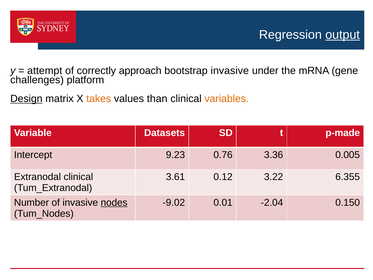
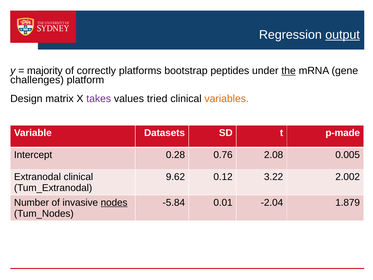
attempt: attempt -> majority (45, 71)
approach: approach -> platforms (140, 71)
bootstrap invasive: invasive -> peptides (230, 71)
the underline: none -> present (289, 71)
Design underline: present -> none (26, 99)
takes colour: orange -> purple (99, 99)
than: than -> tried (157, 99)
9.23: 9.23 -> 0.28 (175, 155)
3.36: 3.36 -> 2.08 (274, 155)
3.61: 3.61 -> 9.62 (175, 177)
6.355: 6.355 -> 2.002 (348, 177)
-9.02: -9.02 -> -5.84 (174, 202)
0.150: 0.150 -> 1.879 (348, 202)
